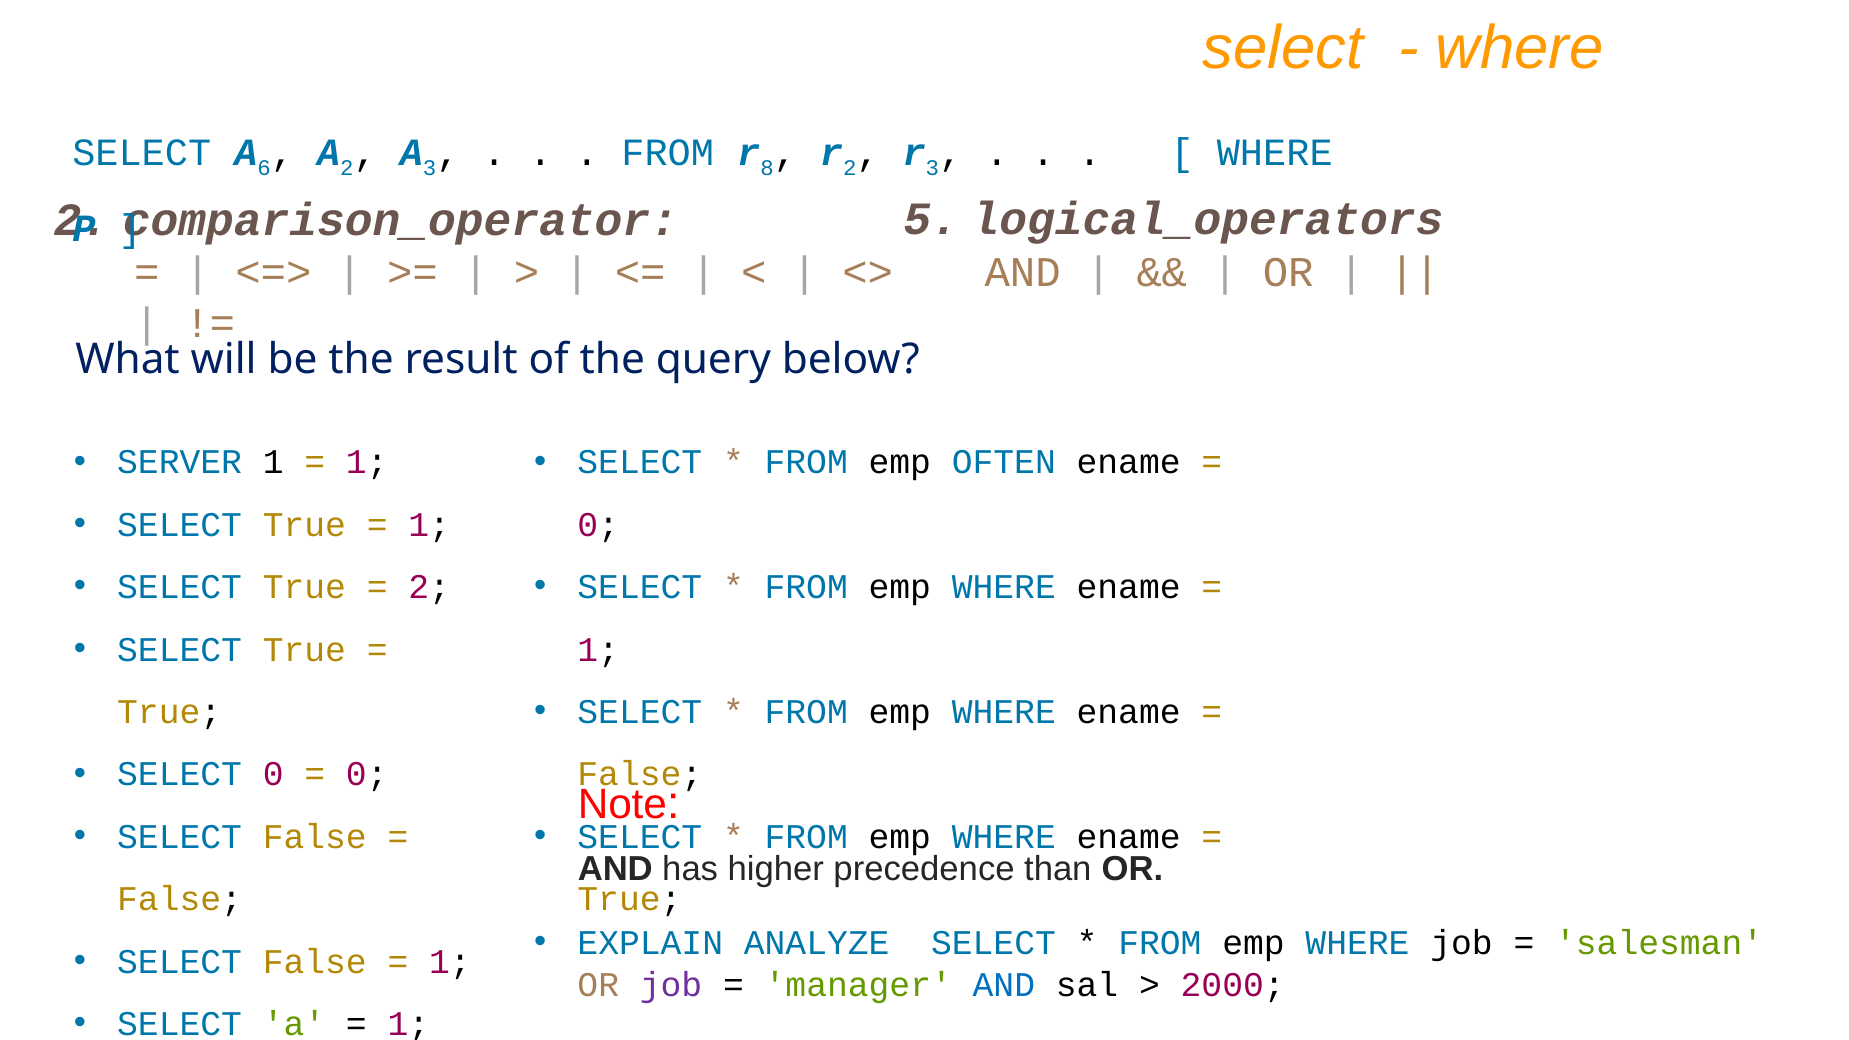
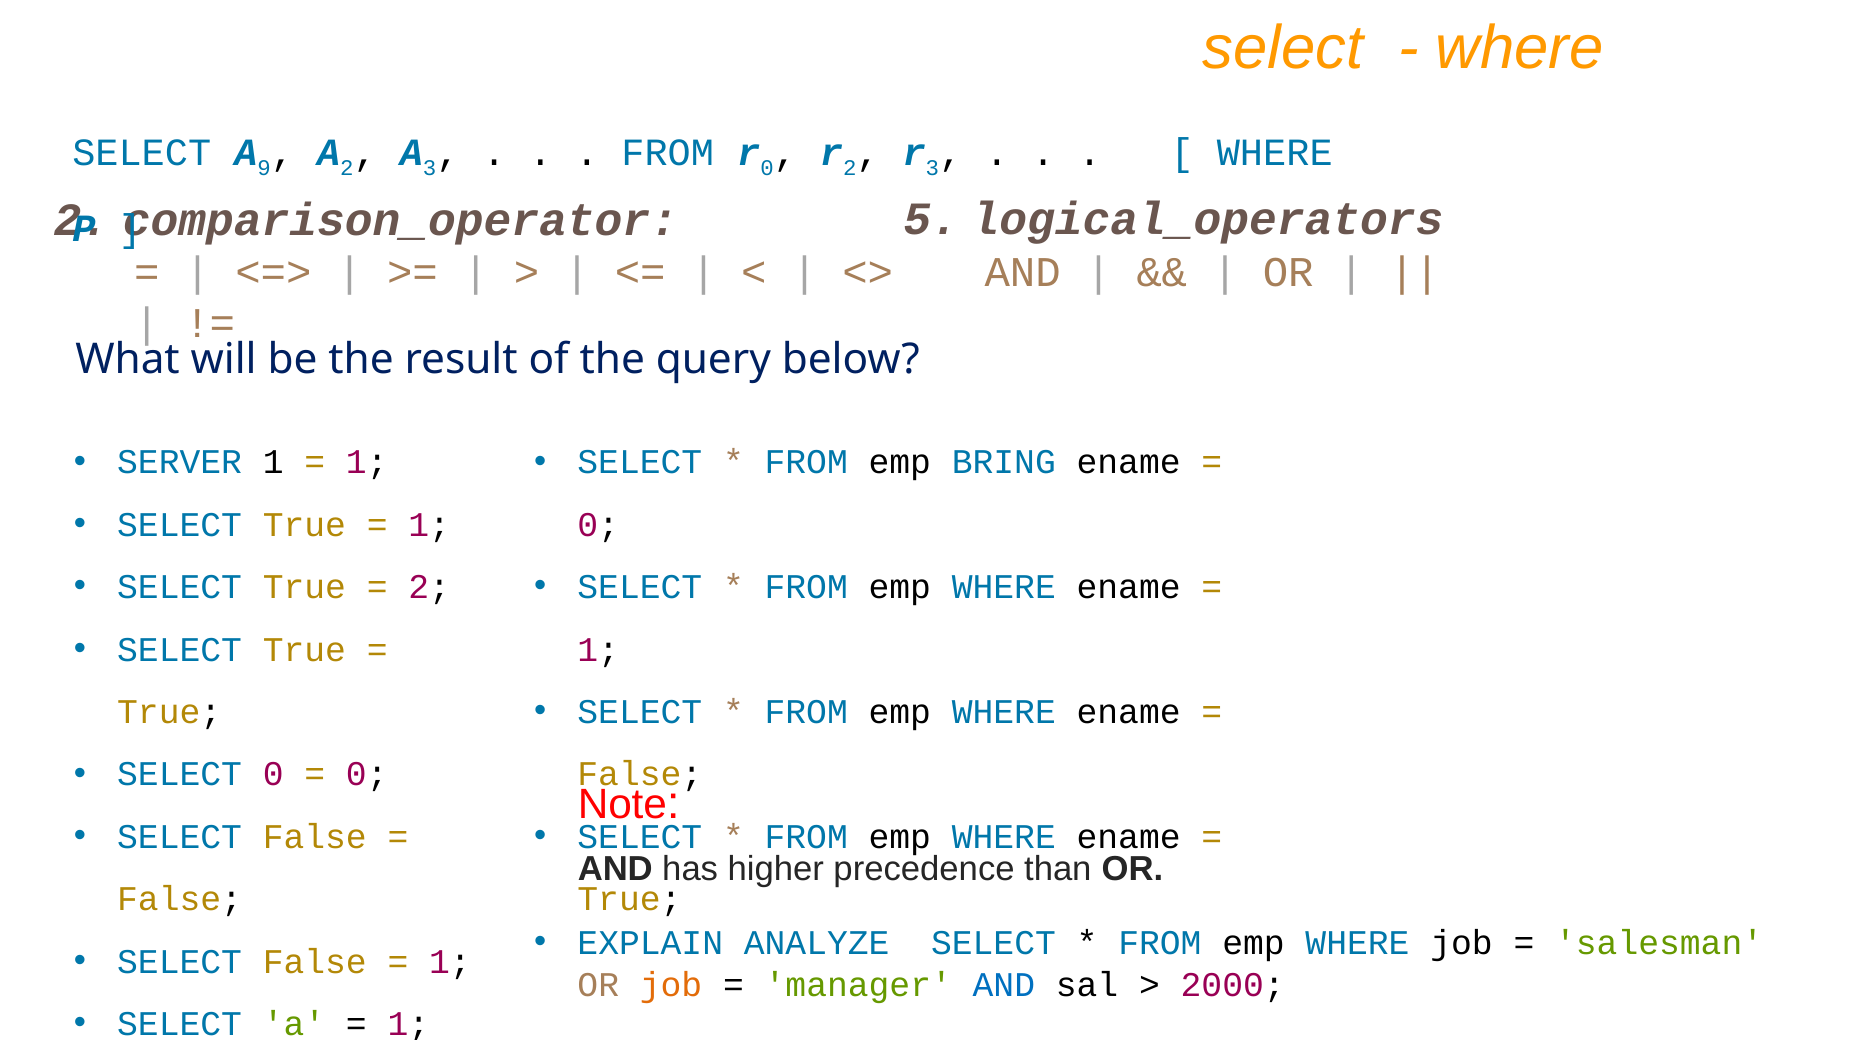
6: 6 -> 9 (264, 168)
8: 8 -> 0 (767, 168)
OFTEN: OFTEN -> BRING (1004, 463)
job colour: purple -> orange (671, 985)
